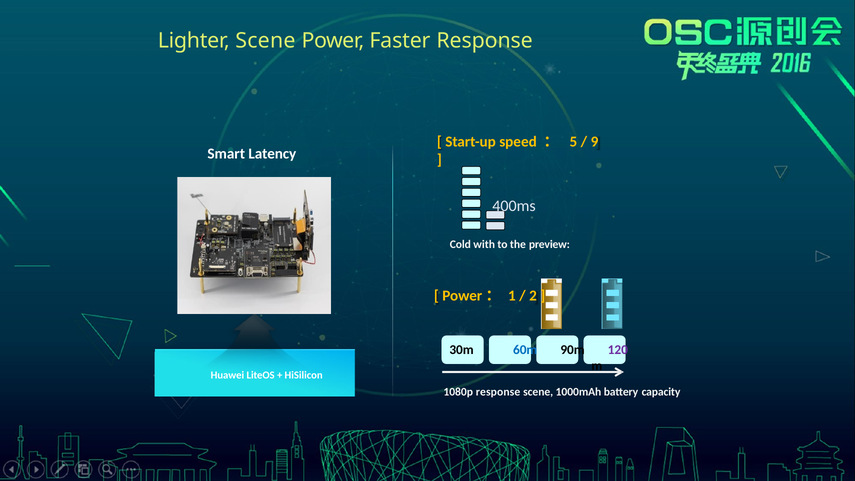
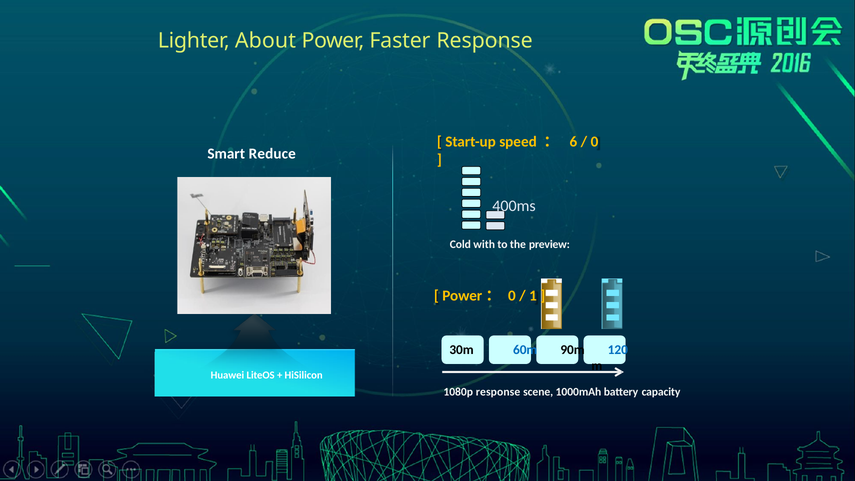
Lighter Scene: Scene -> About (265, 41)
5: 5 -> 6 (573, 142)
9: 9 -> 0 (594, 142)
Latency: Latency -> Reduce (272, 154)
Power： 1: 1 -> 0 (512, 296)
2: 2 -> 1 (533, 296)
120 colour: purple -> blue (618, 350)
